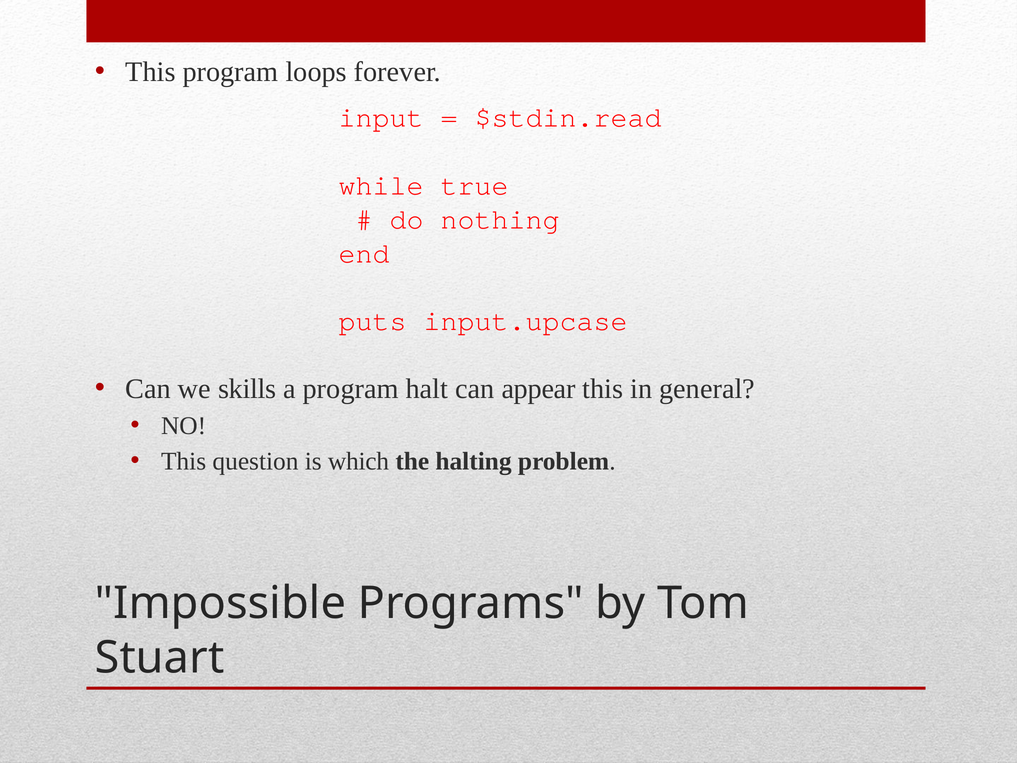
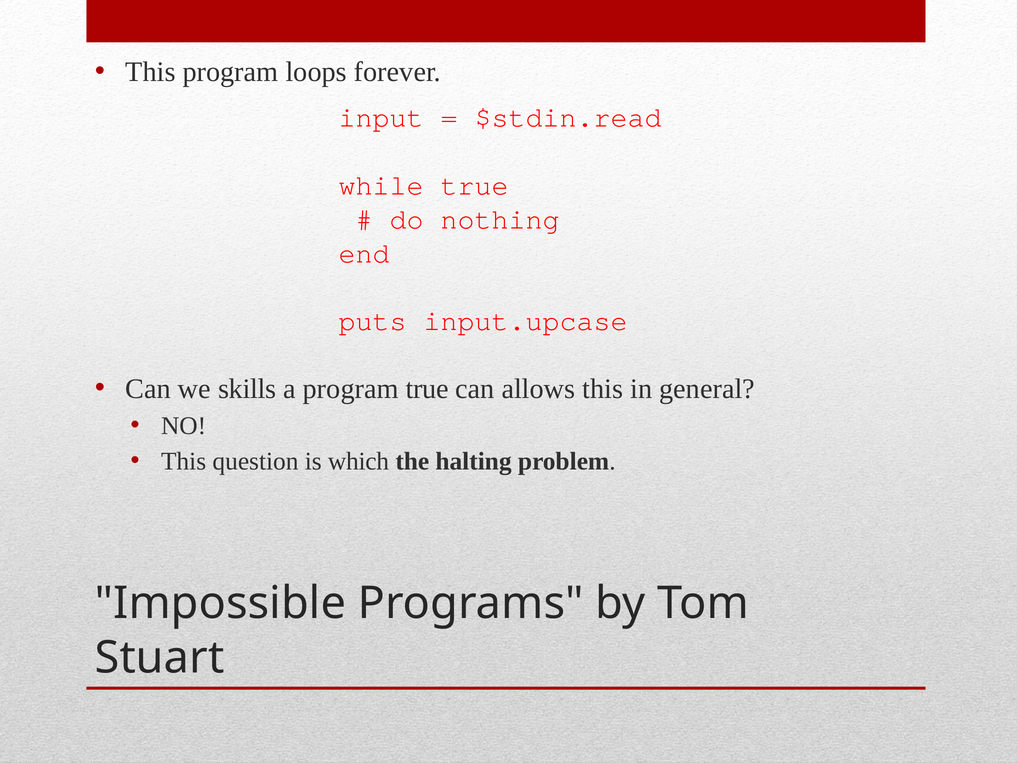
program halt: halt -> true (427, 389)
appear: appear -> allows (538, 389)
